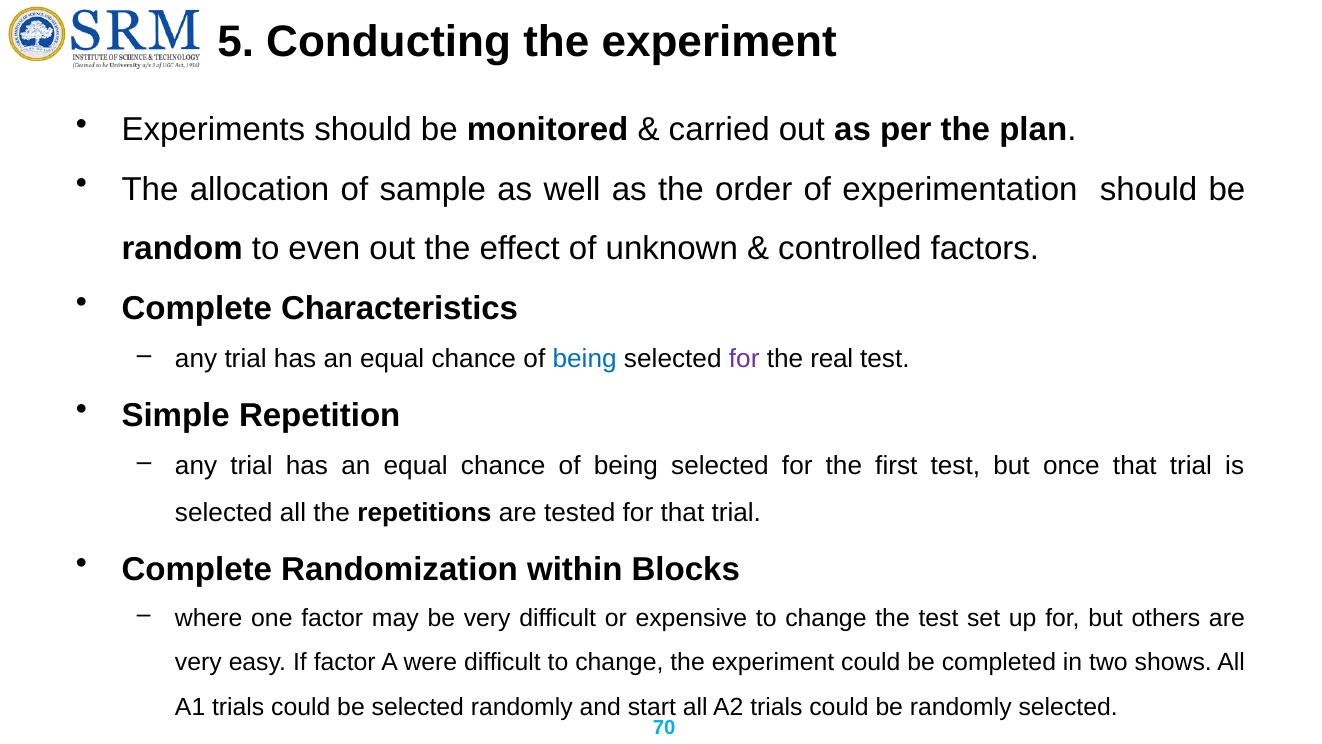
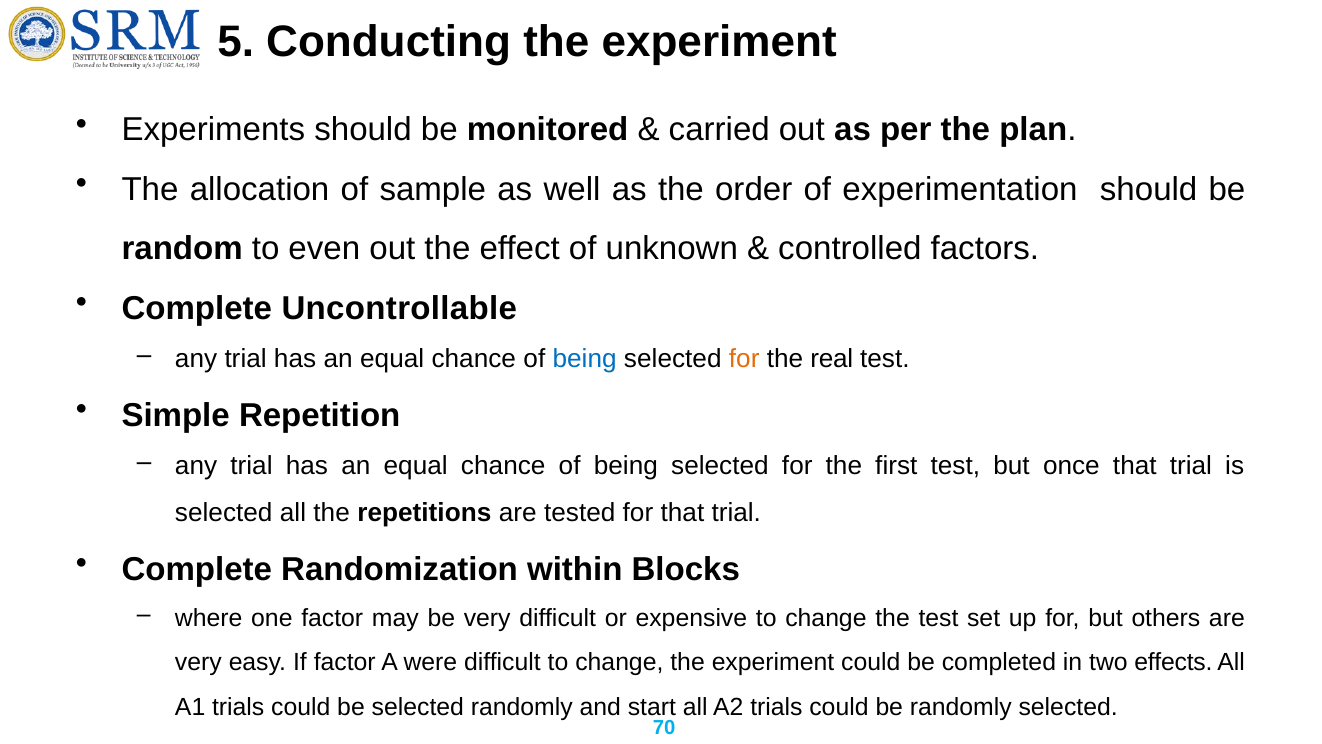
Characteristics: Characteristics -> Uncontrollable (399, 308)
for colour: purple -> orange (744, 359)
shows: shows -> effects (1173, 662)
